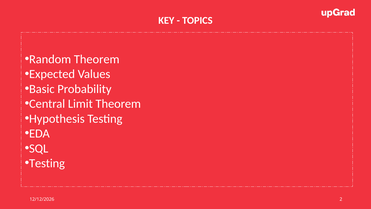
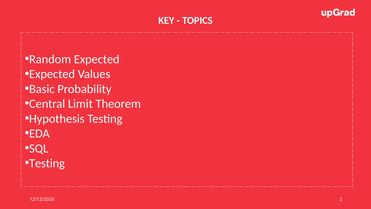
Random Theorem: Theorem -> Expected (97, 59)
